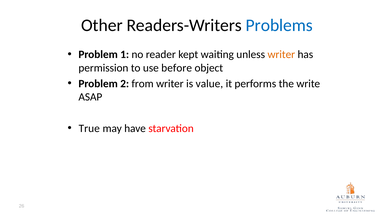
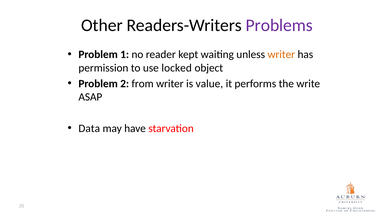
Problems colour: blue -> purple (279, 25)
before: before -> locked (177, 68)
True: True -> Data (89, 128)
